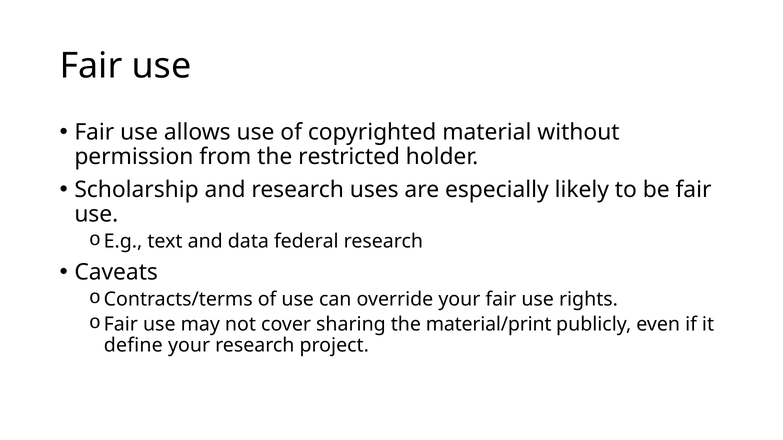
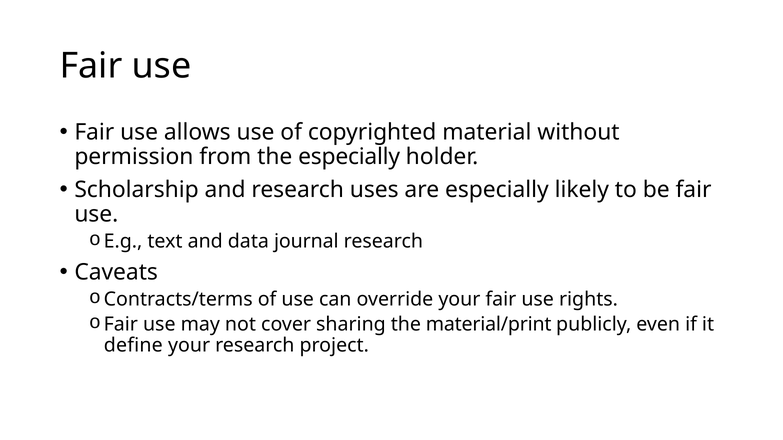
the restricted: restricted -> especially (349, 157)
federal: federal -> journal (306, 241)
